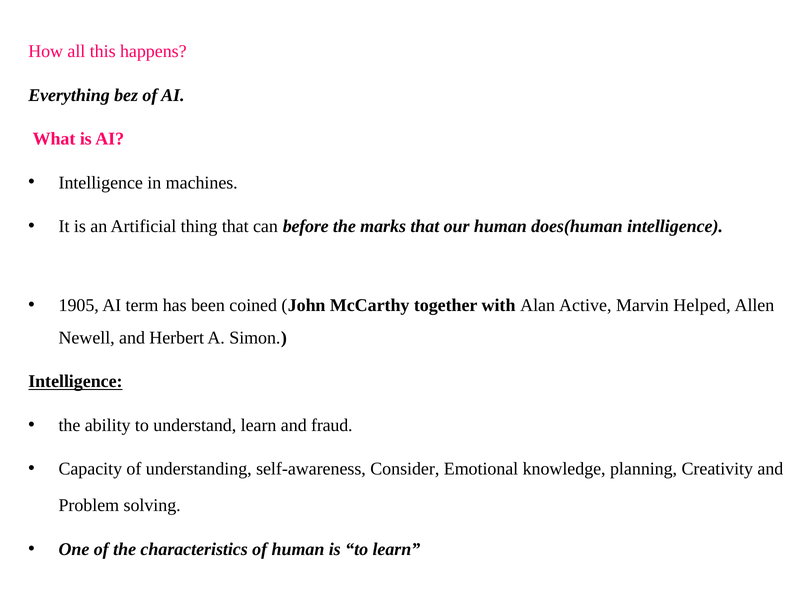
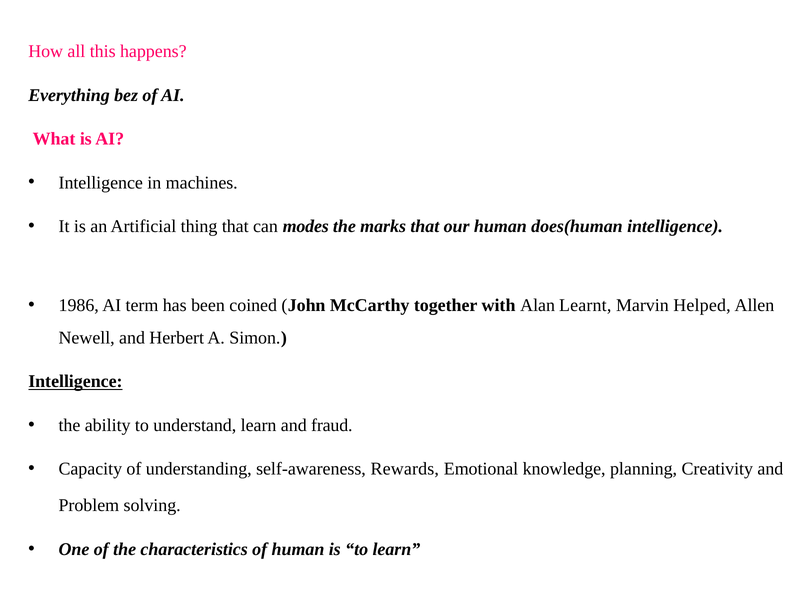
before: before -> modes (306, 226)
1905: 1905 -> 1986 (79, 305)
Active: Active -> Learnt (585, 305)
Consider: Consider -> Rewards (405, 469)
